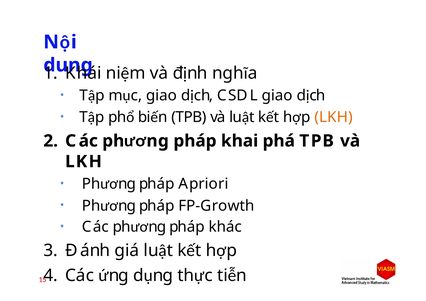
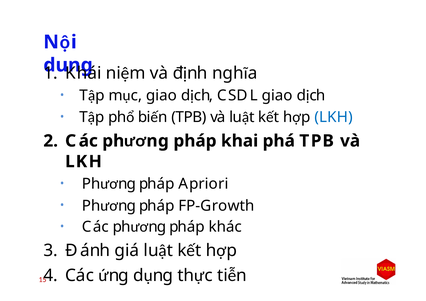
LKH colour: orange -> blue (333, 117)
